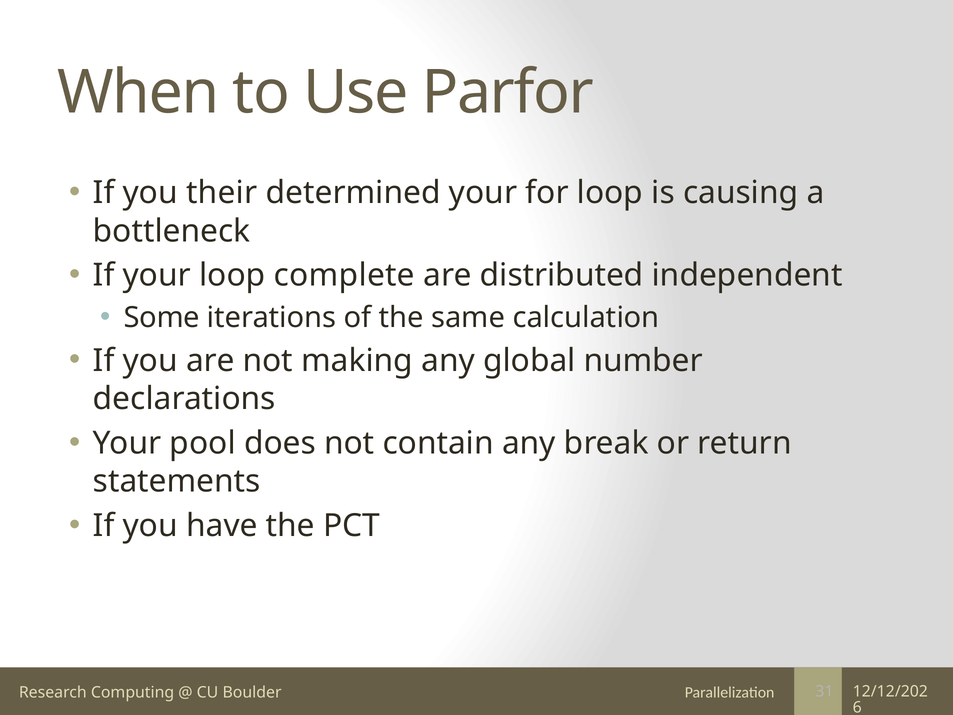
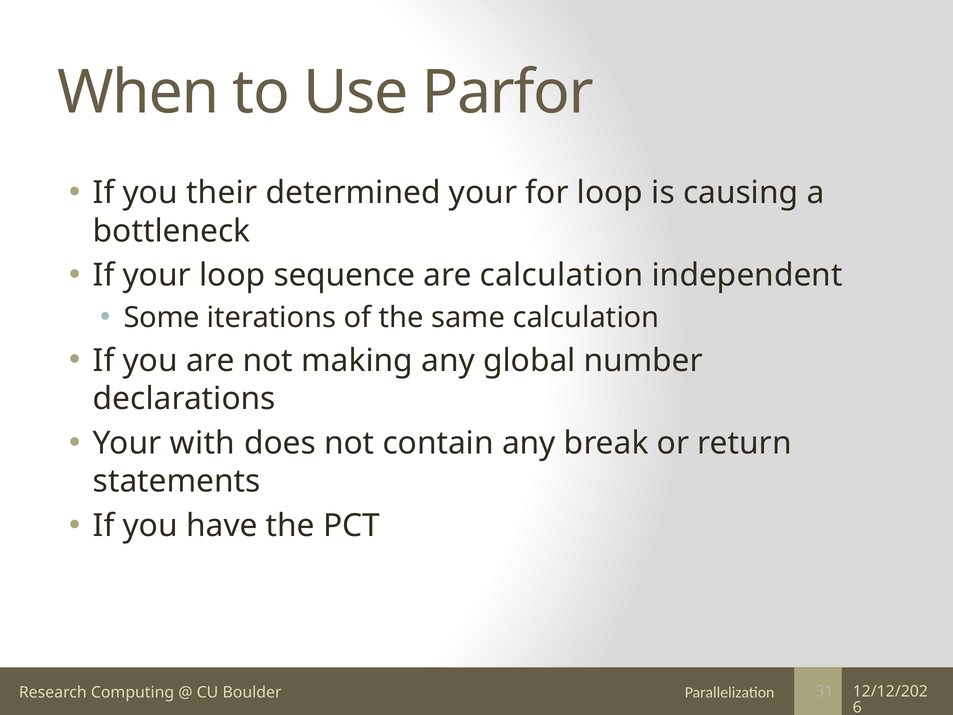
complete: complete -> sequence (345, 275)
are distributed: distributed -> calculation (562, 275)
pool: pool -> with (202, 443)
